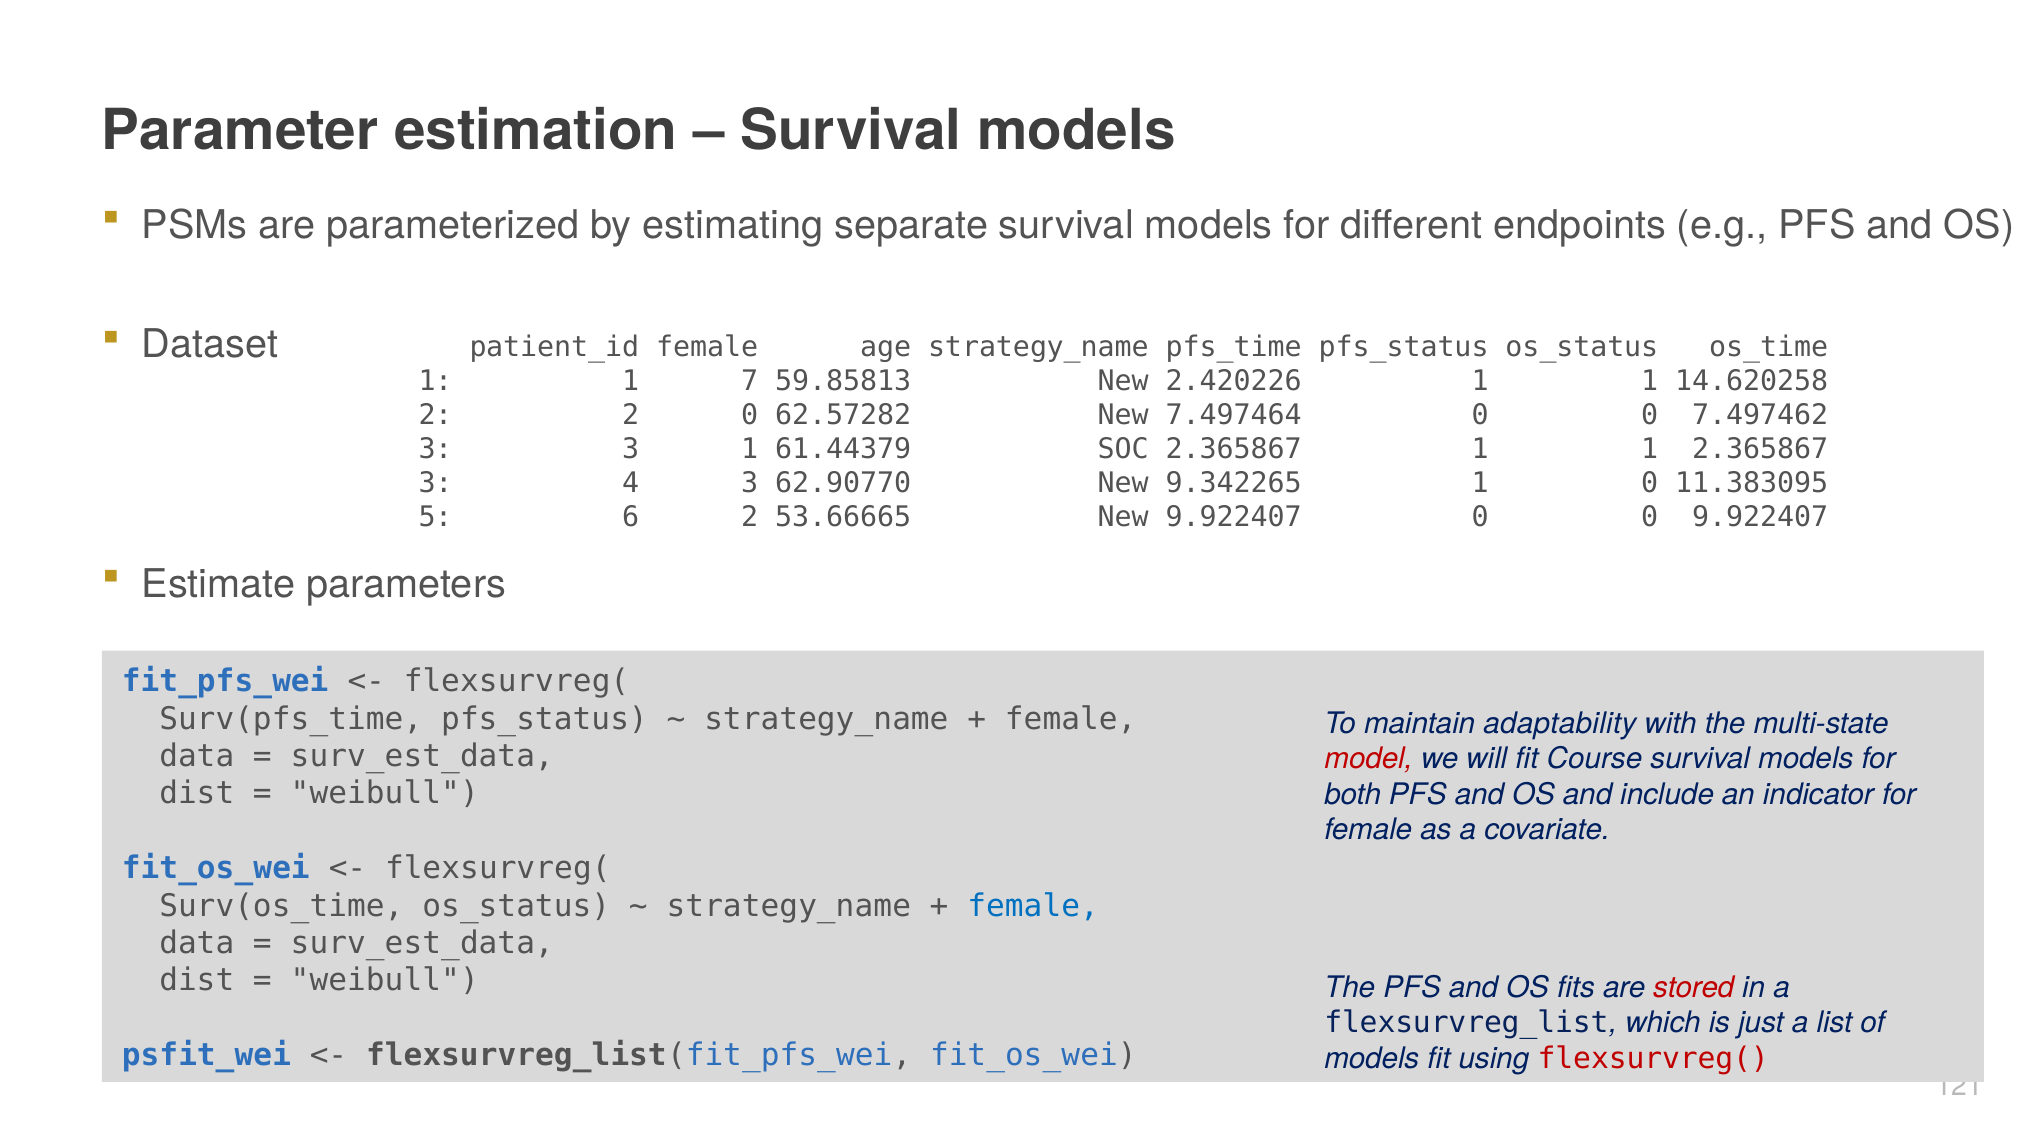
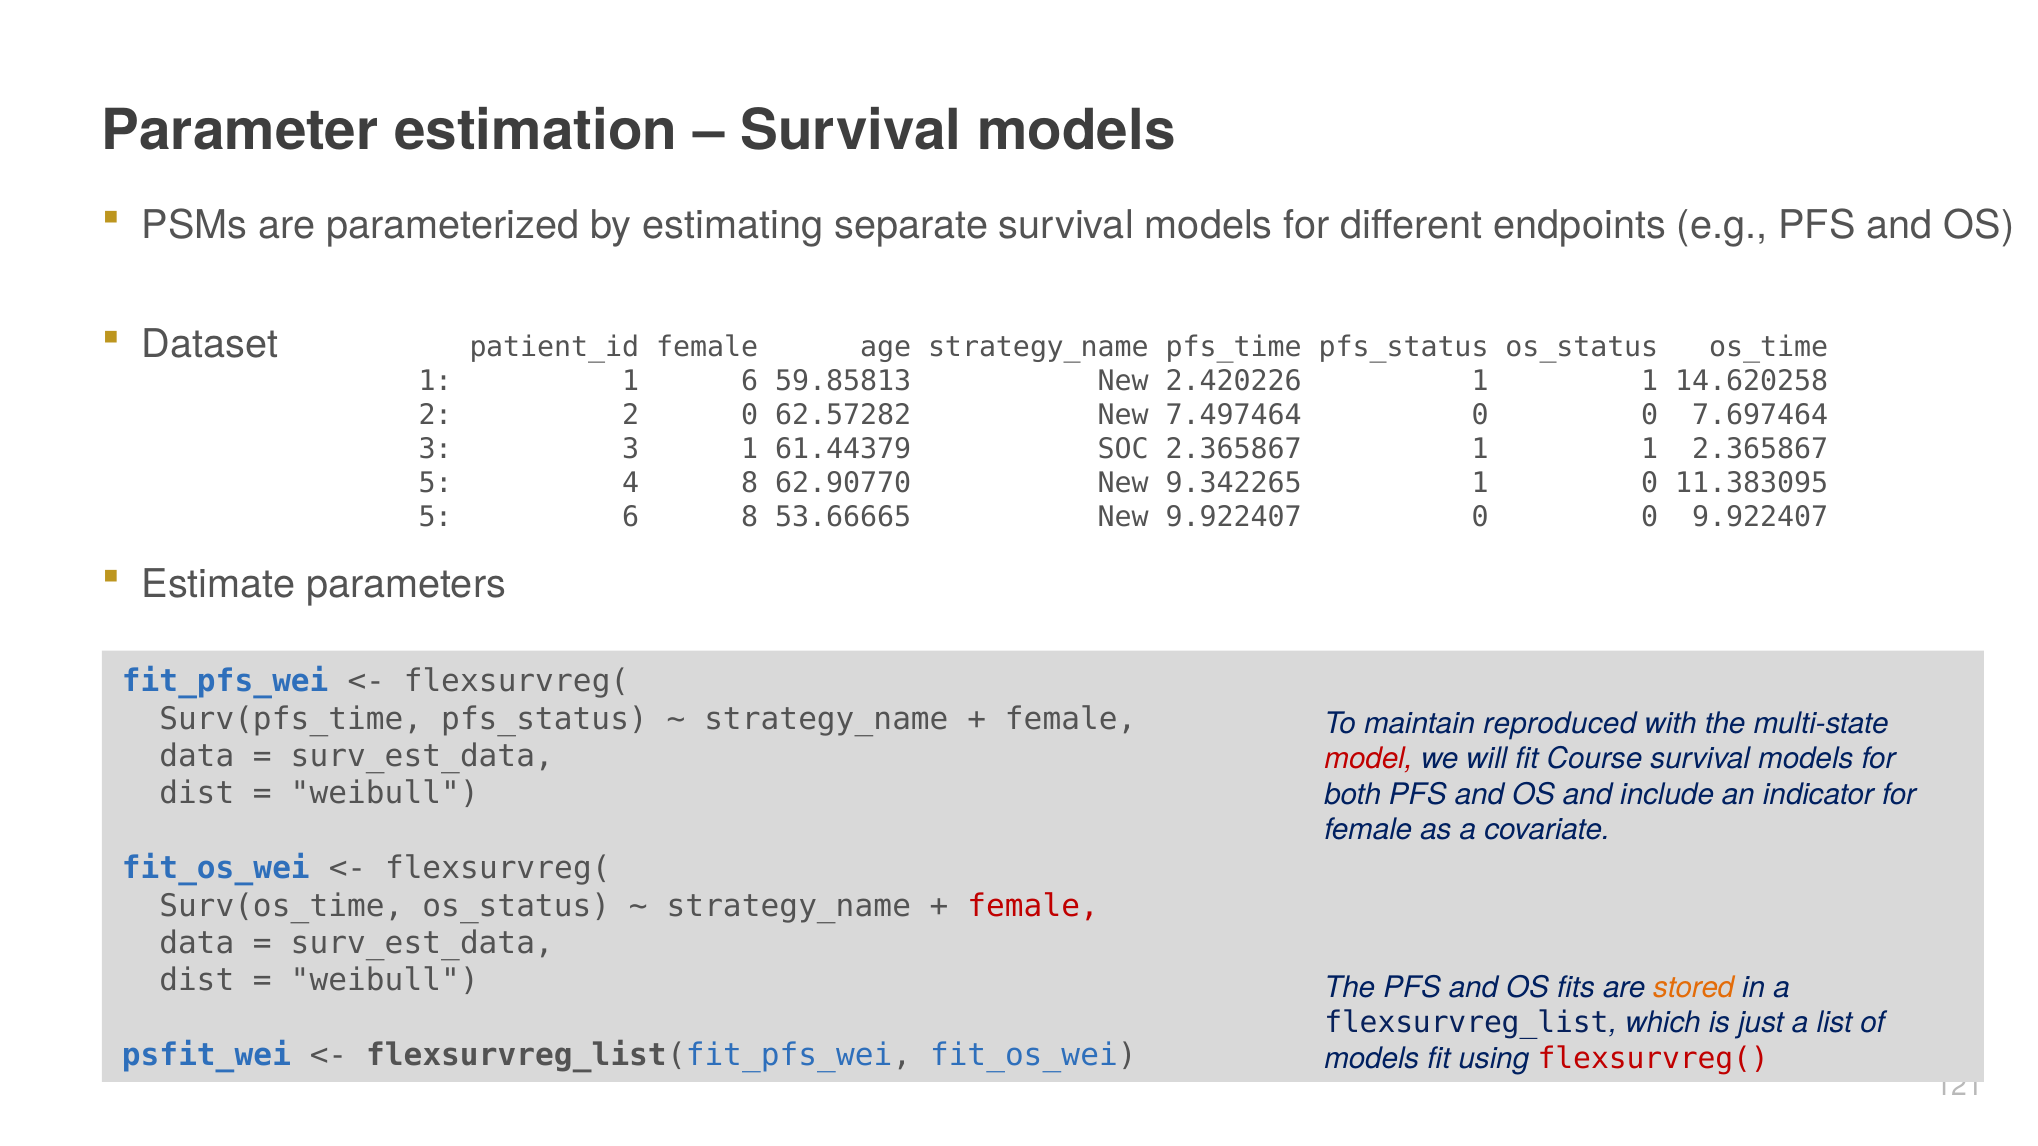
1 7: 7 -> 6 (750, 381)
7.497462: 7.497462 -> 7.697464 (1760, 415)
3: 3 -> 5 (436, 483)
4 3: 3 -> 8 (750, 483)
6 2: 2 -> 8 (750, 517)
adaptability: adaptability -> reproduced (1560, 723)
female colour: blue -> red (1033, 906)
stored colour: red -> orange (1694, 988)
